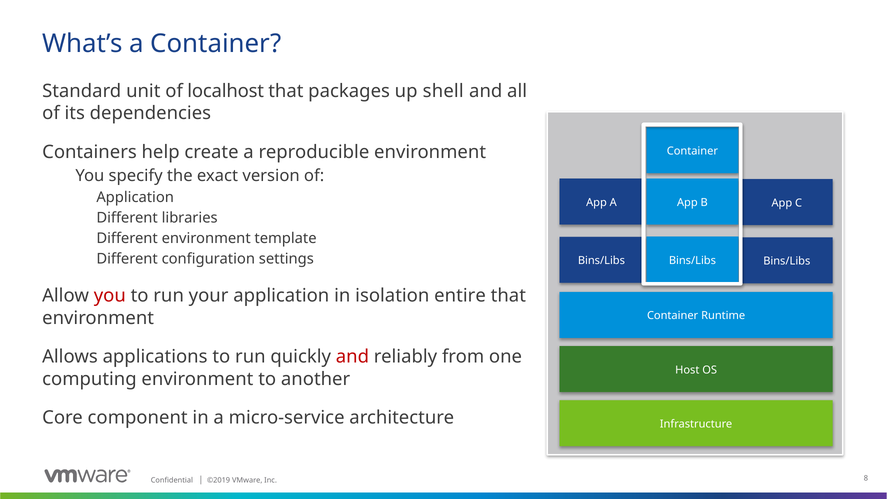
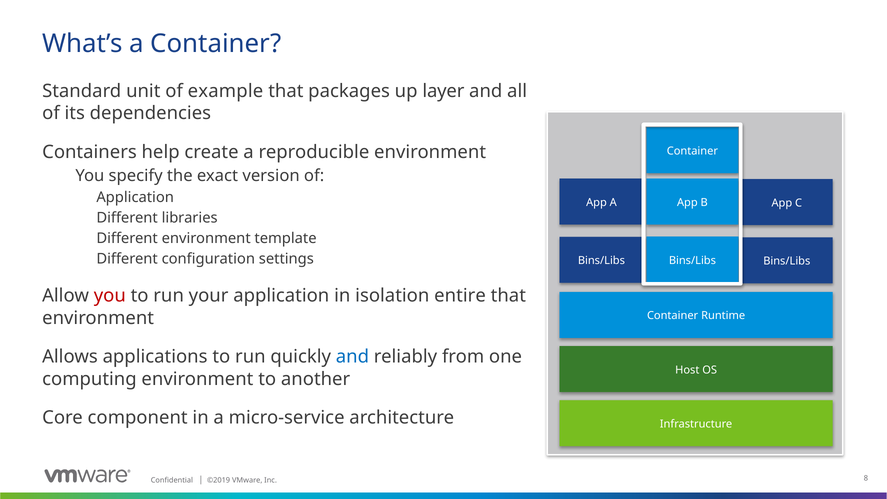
localhost: localhost -> example (225, 91)
shell: shell -> layer (443, 91)
and colour: red -> blue (352, 357)
